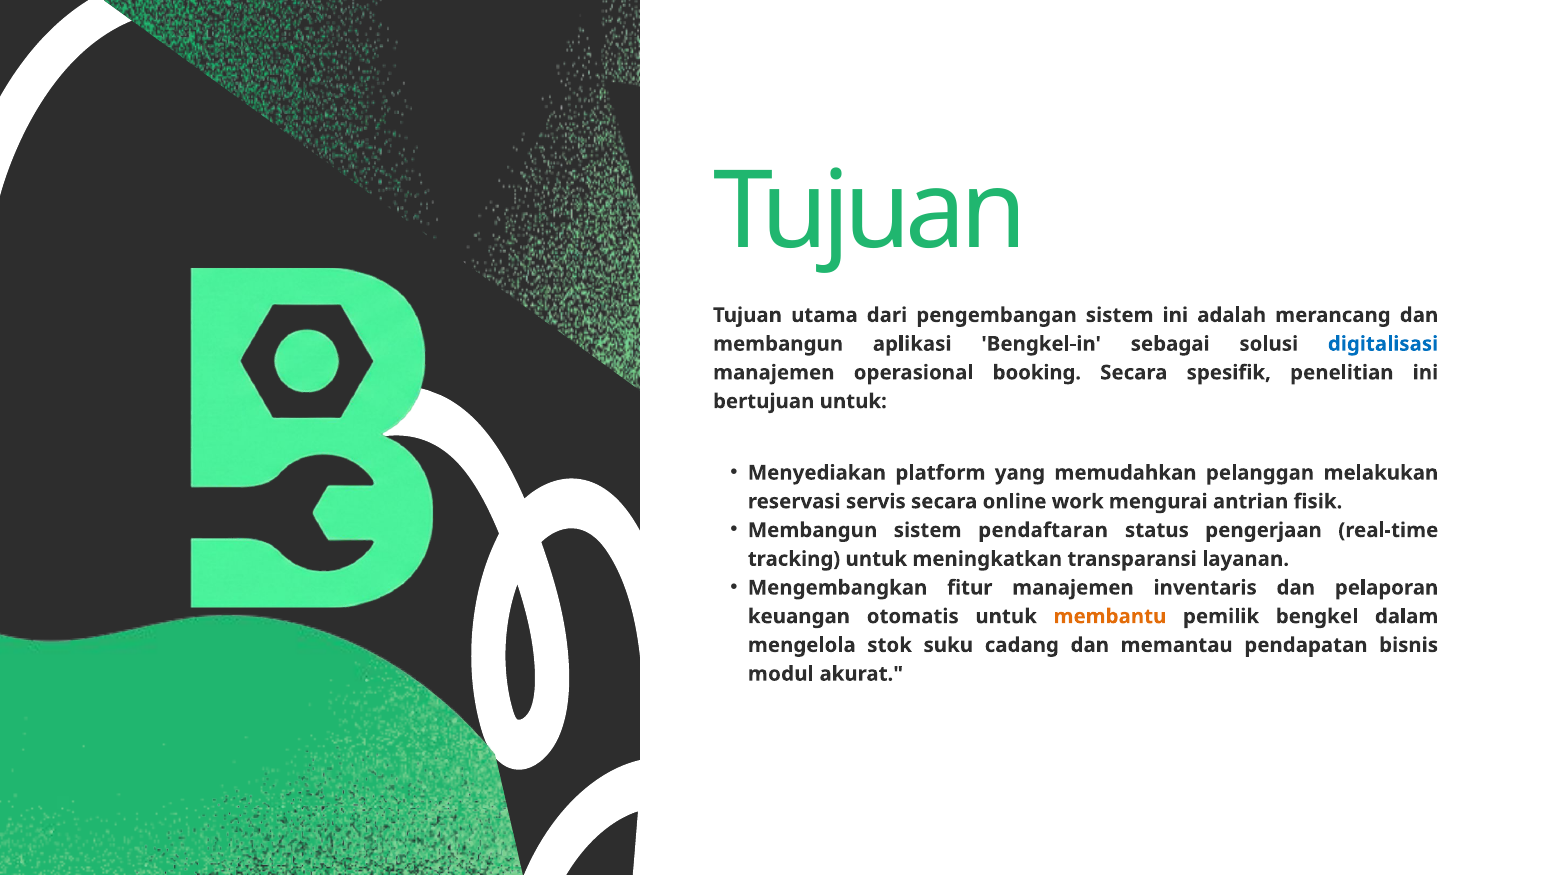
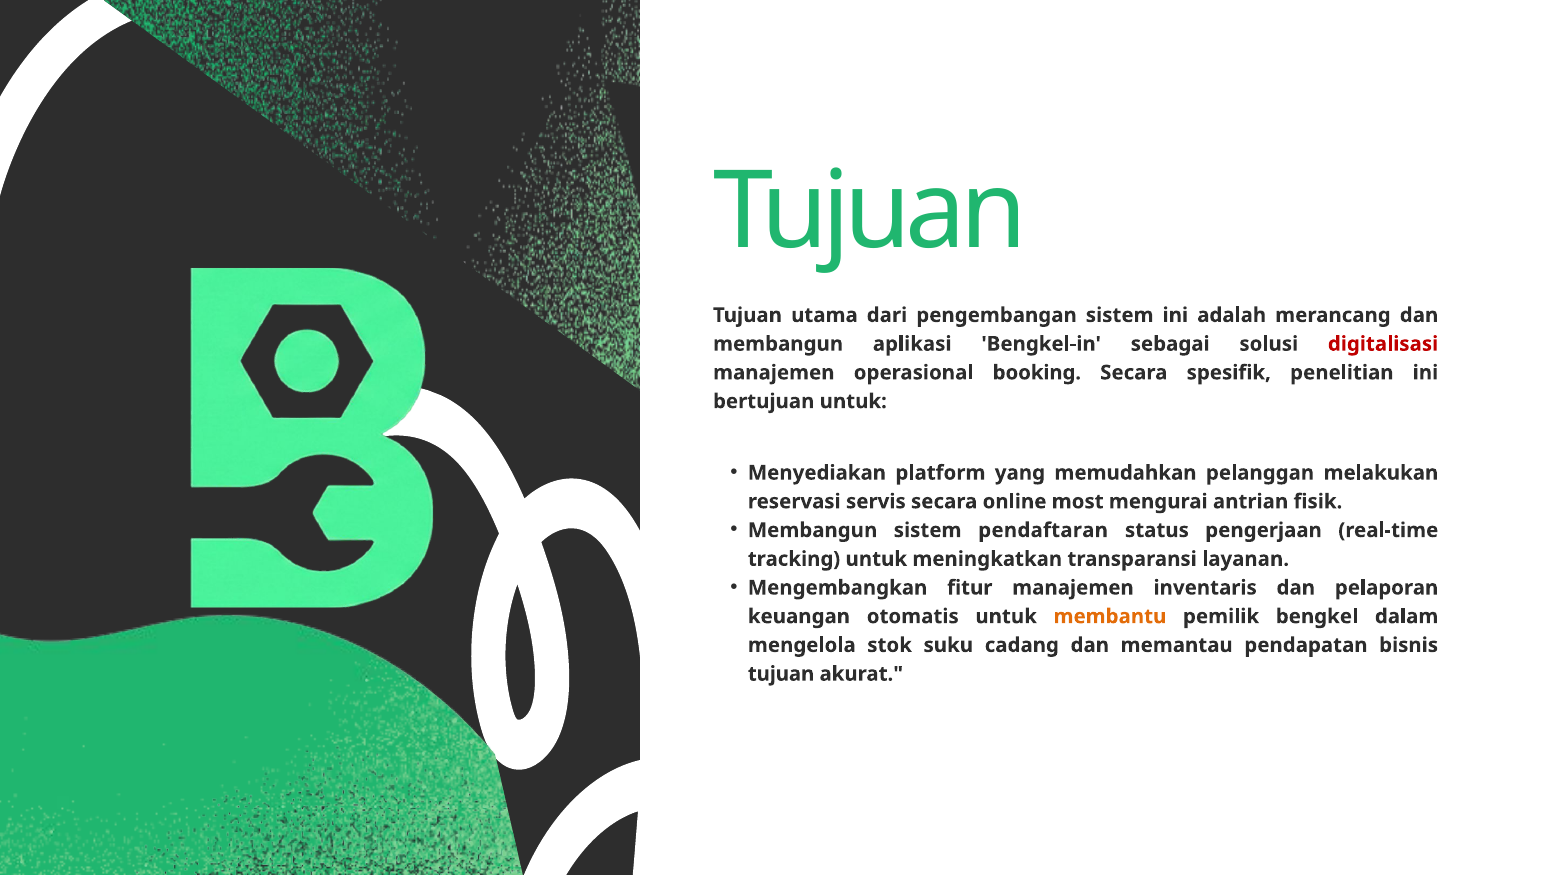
digitalisasi colour: blue -> red (1383, 344)
work: work -> most (1078, 501)
modul: modul -> tujuan (781, 674)
